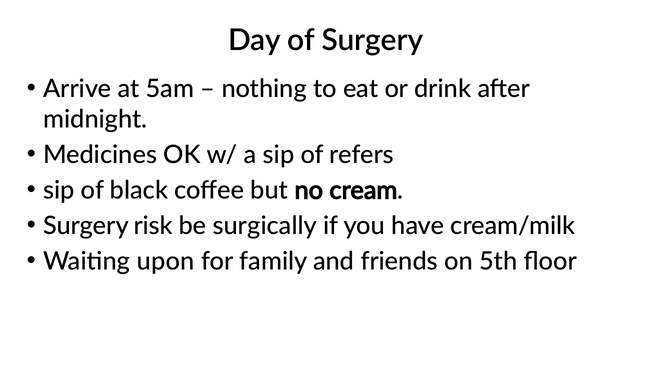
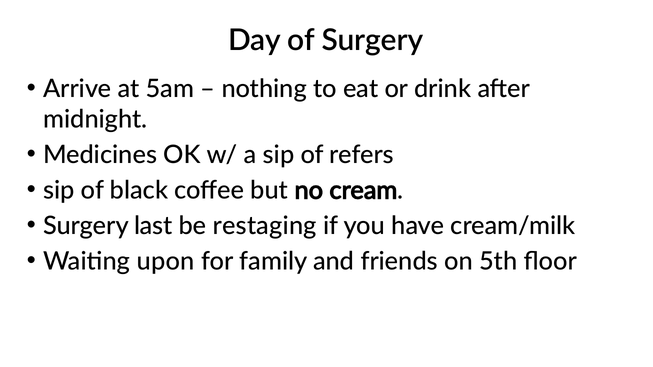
risk: risk -> last (153, 226)
surgically: surgically -> restaging (265, 226)
